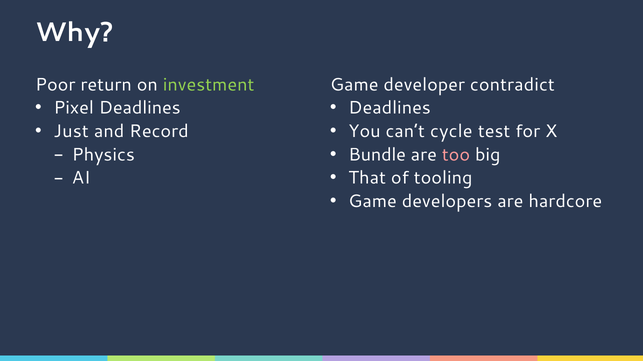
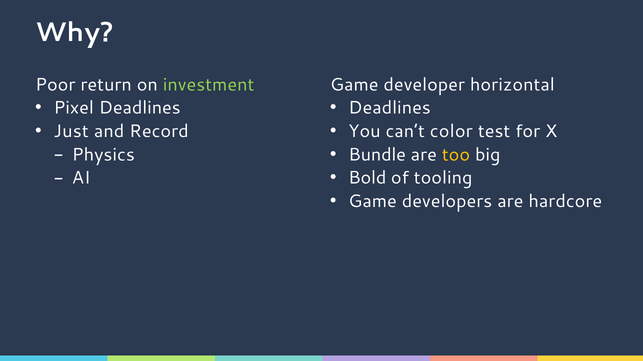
contradict: contradict -> horizontal (512, 85)
cycle: cycle -> color (451, 131)
too colour: pink -> yellow (456, 155)
That: That -> Bold (367, 178)
